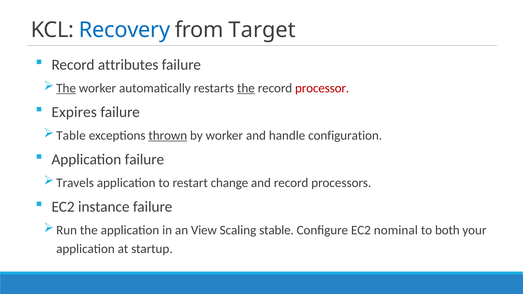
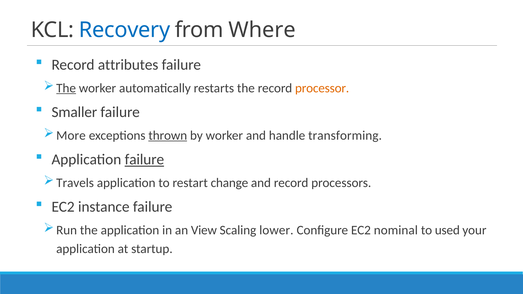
Target: Target -> Where (262, 30)
the underline: present -> none (246, 88)
processor colour: red -> orange (322, 88)
Expires: Expires -> Smaller (74, 112)
Table: Table -> More (71, 136)
configuration: configuration -> transforming (345, 136)
failure underline: none -> present (144, 160)
stable: stable -> lower (276, 230)
both: both -> used (447, 230)
